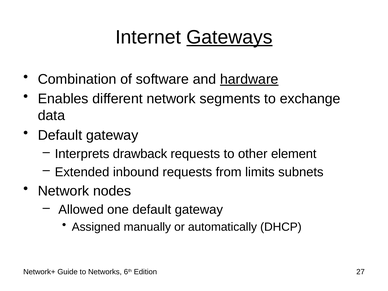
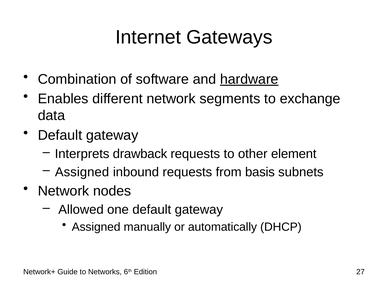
Gateways underline: present -> none (229, 37)
Extended: Extended -> Assigned (82, 172)
limits: limits -> basis (260, 172)
